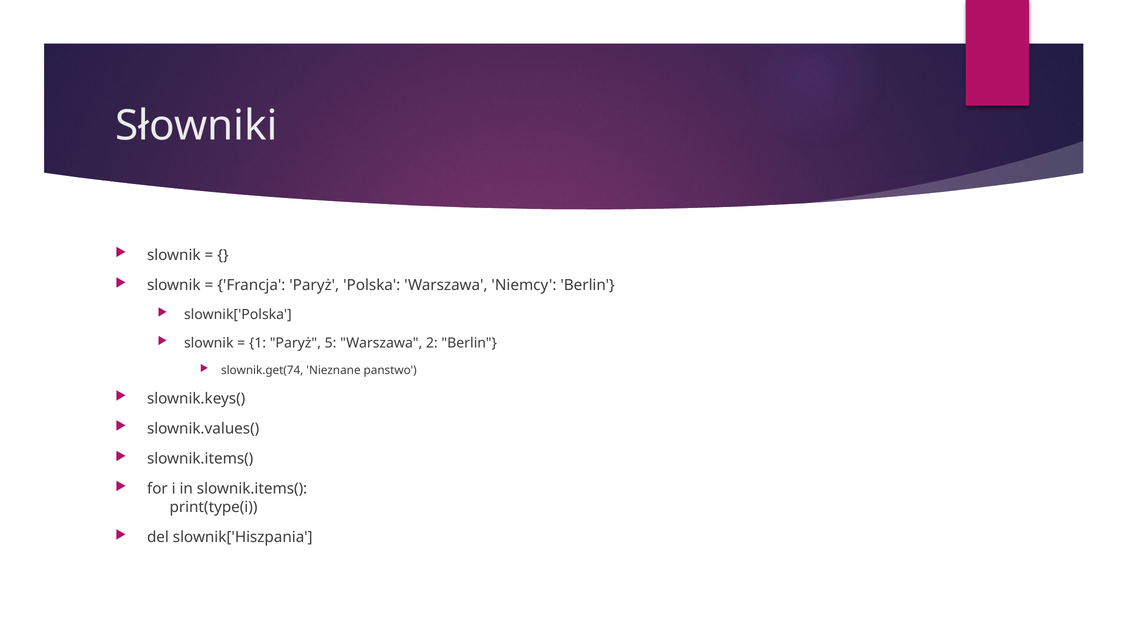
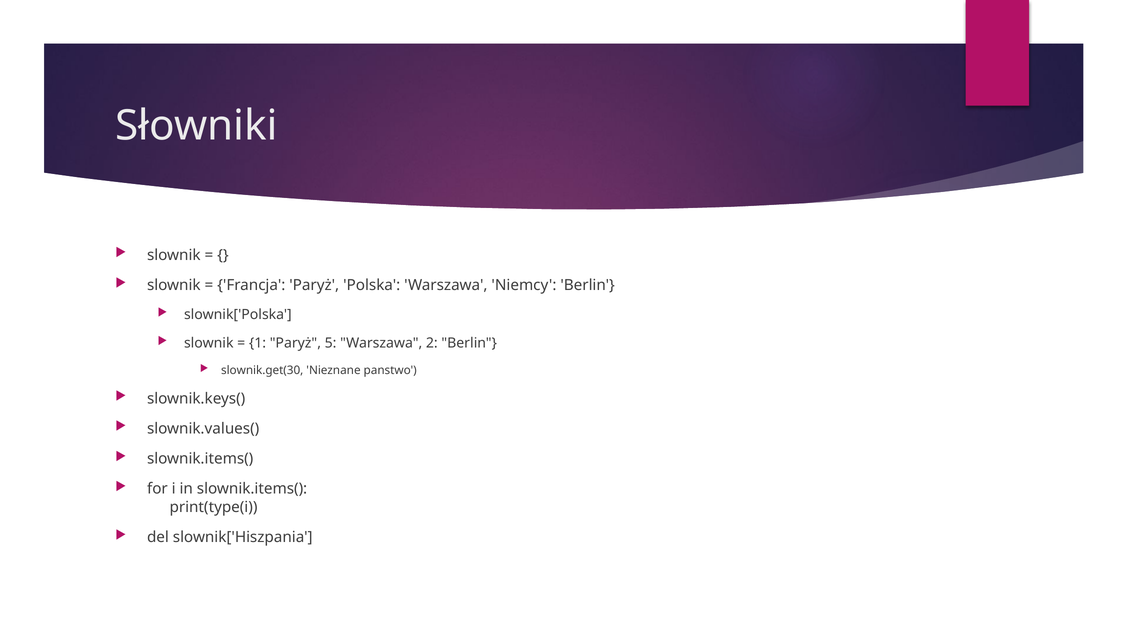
slownik.get(74: slownik.get(74 -> slownik.get(30 (262, 371)
